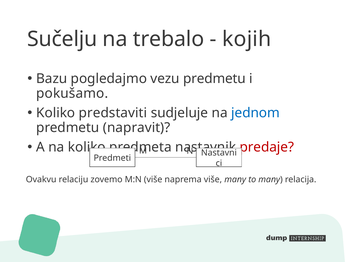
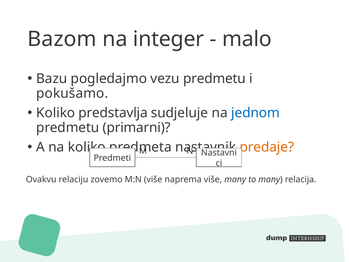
Sučelju: Sučelju -> Bazom (62, 39)
trebalo: trebalo -> integer (169, 39)
kojih: kojih -> malo (247, 39)
predstaviti: predstaviti -> predstavlja (113, 113)
napravit: napravit -> primarni (137, 128)
predaje colour: red -> orange (267, 147)
